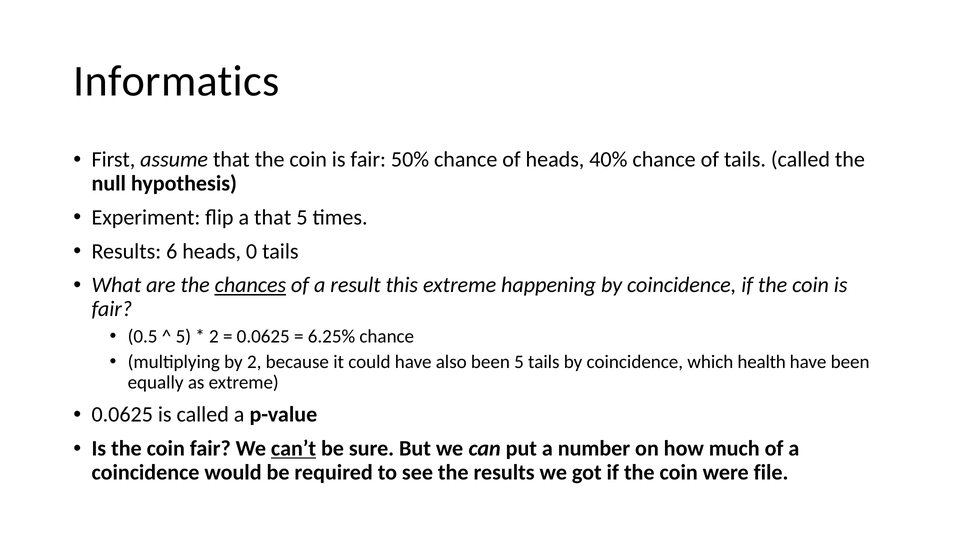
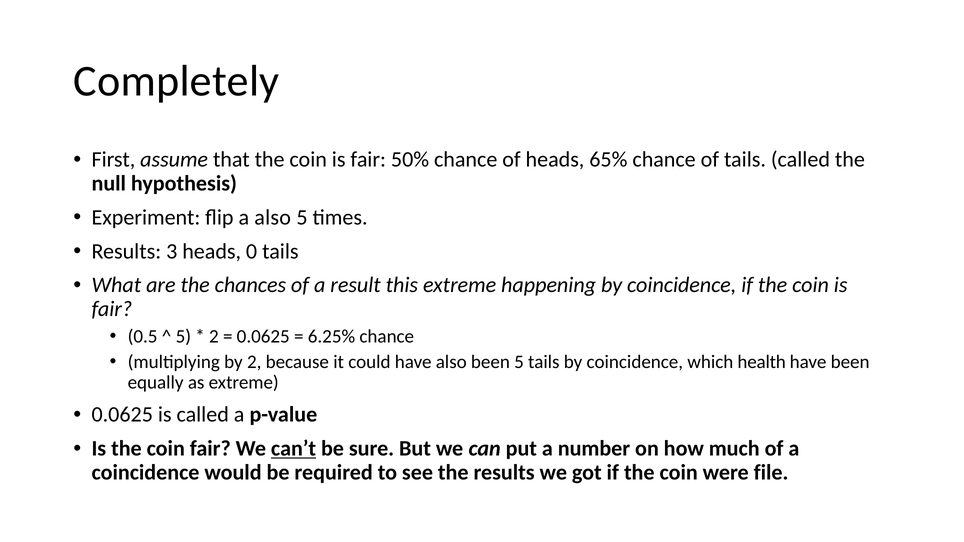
Informatics: Informatics -> Completely (176, 81)
40%: 40% -> 65% (608, 160)
a that: that -> also (273, 217)
6: 6 -> 3 (172, 251)
chances underline: present -> none (250, 285)
